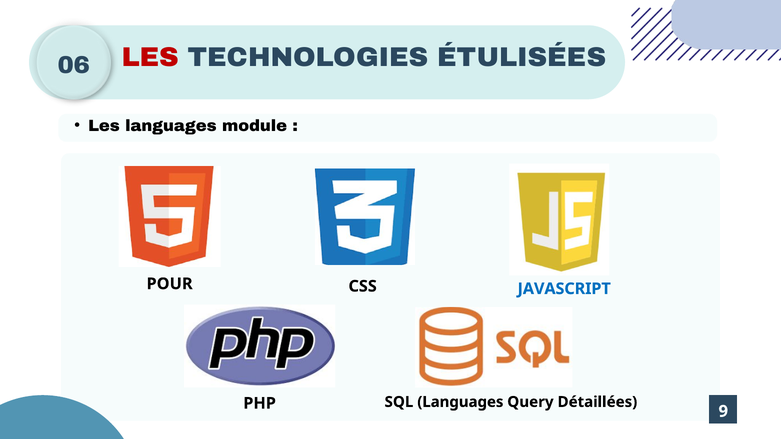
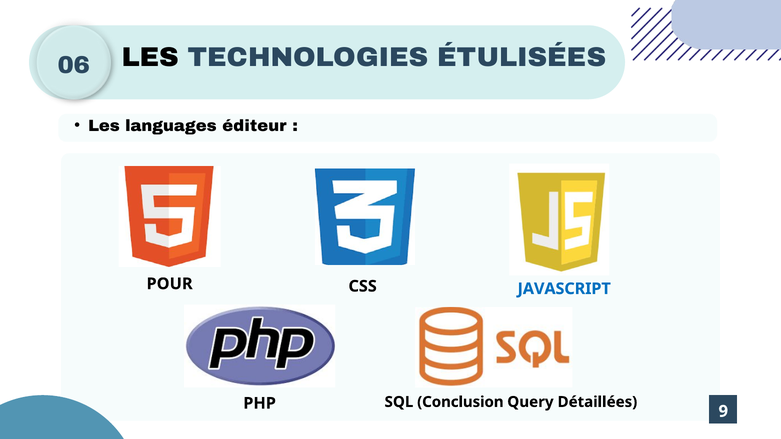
LES colour: red -> black (150, 57)
module: module -> éditeur (254, 126)
SQL Languages: Languages -> Conclusion (460, 402)
